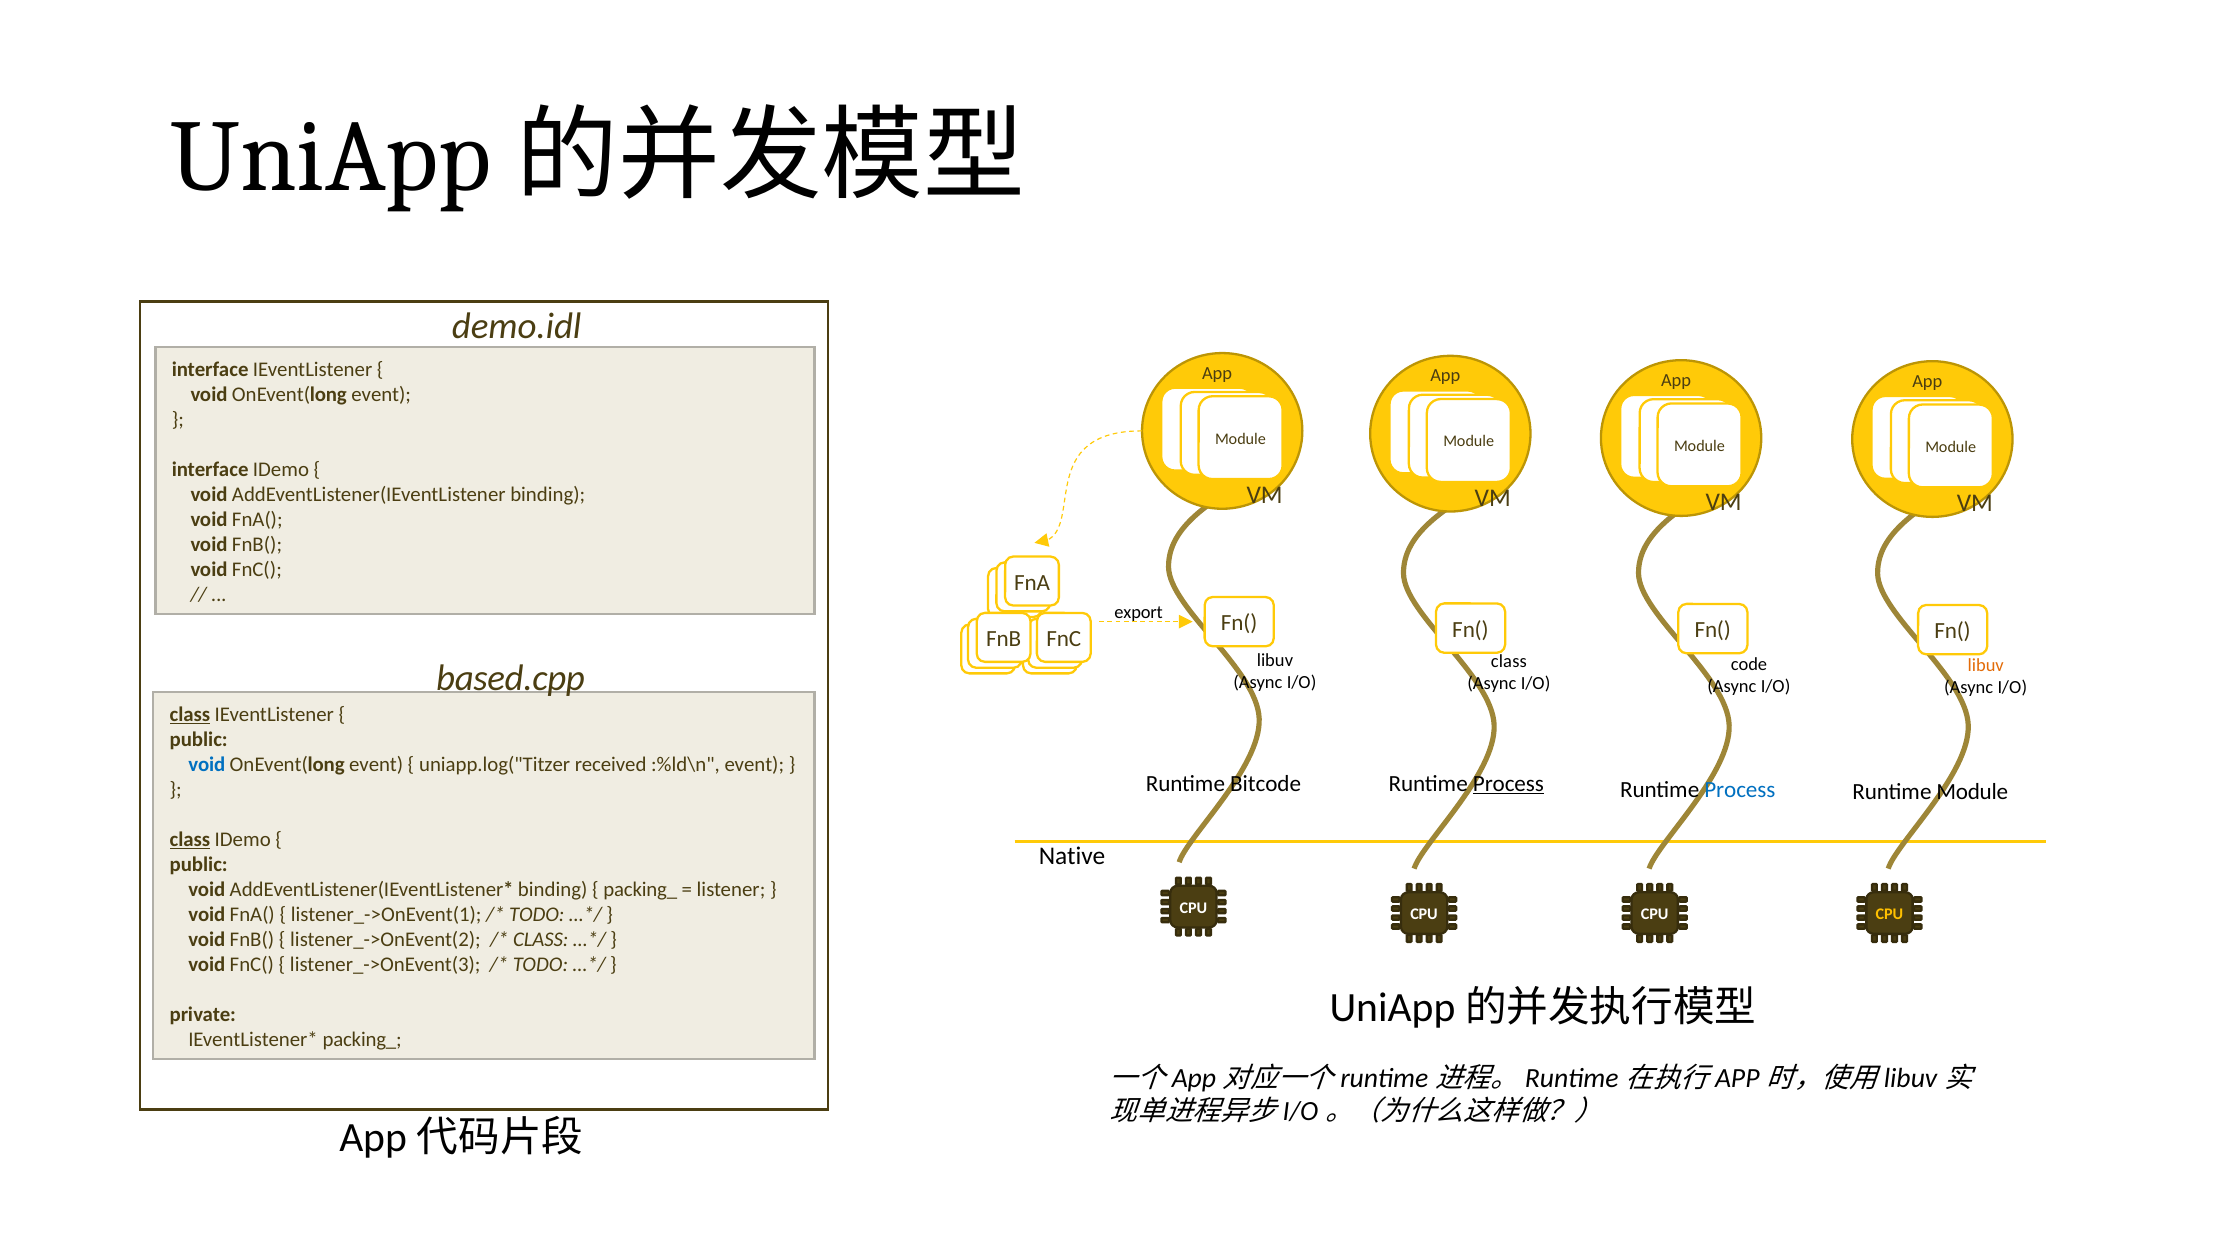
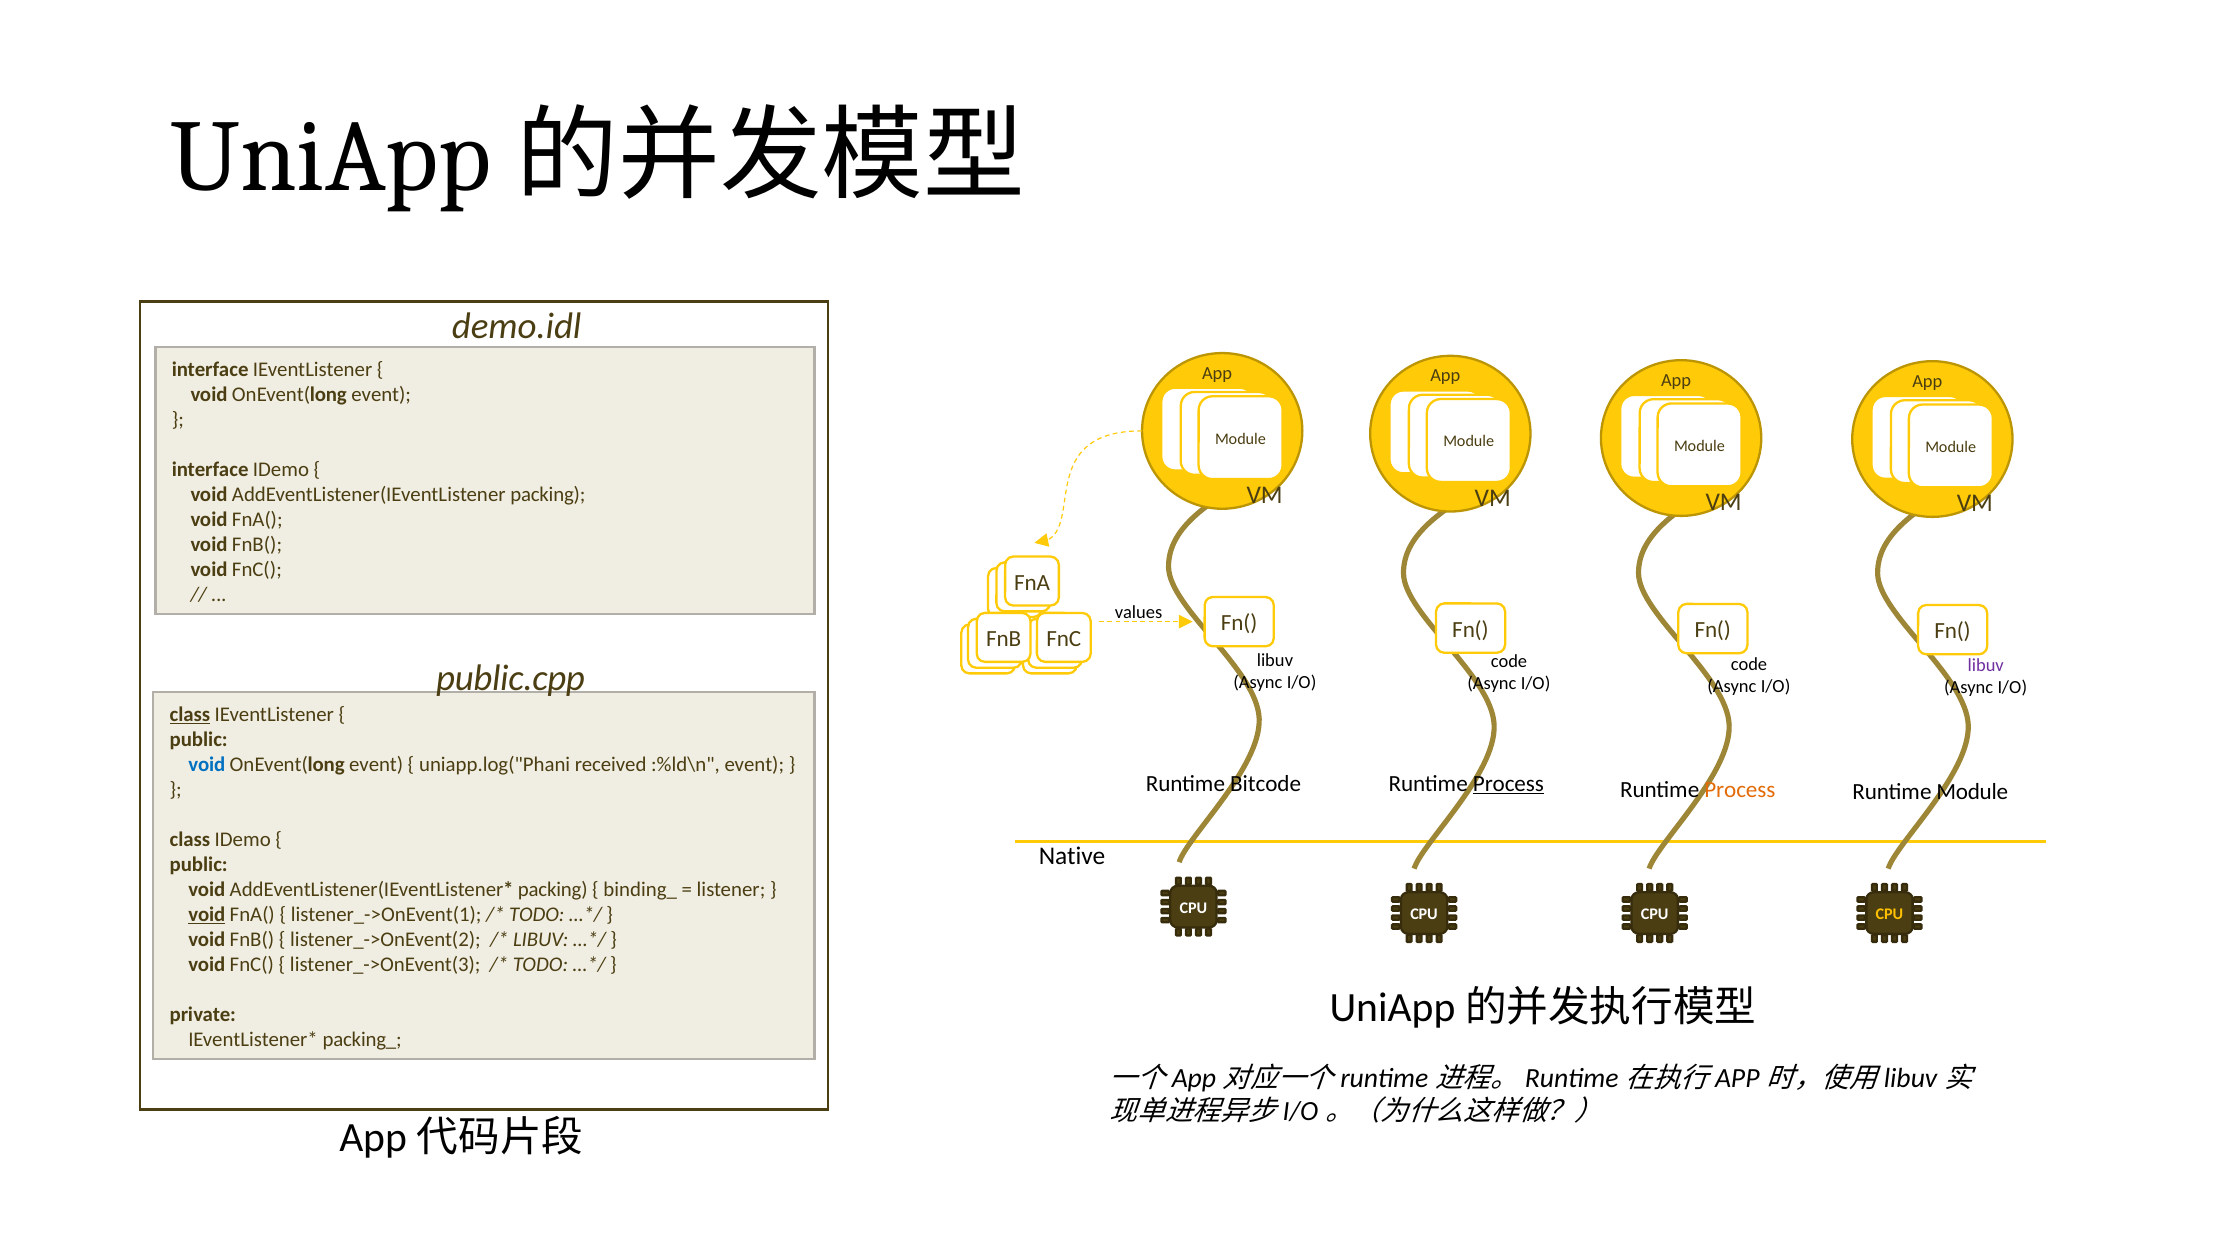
AddEventListener(IEventListener binding: binding -> packing (548, 494)
export: export -> values (1139, 613)
class: class -> code (1509, 662)
libuv colour: orange -> purple (1986, 665)
based.cpp: based.cpp -> public.cpp (511, 679)
uniapp.log("Titzer: uniapp.log("Titzer -> uniapp.log("Phani (495, 765)
Process colour: blue -> orange (1740, 790)
class underline: present -> none (190, 840)
binding: binding -> packing (553, 890)
packing_: packing_ -> binding_ (640, 890)
void underline: none -> present (207, 915)
CLASS: CLASS -> LIBUV (541, 940)
